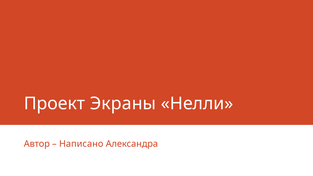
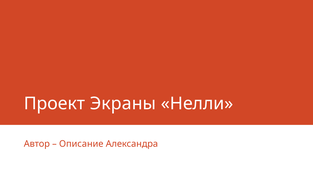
Написано: Написано -> Описание (81, 144)
